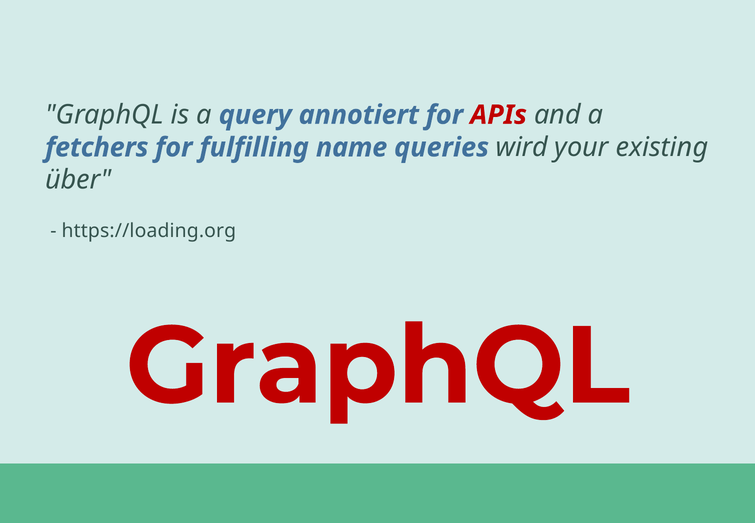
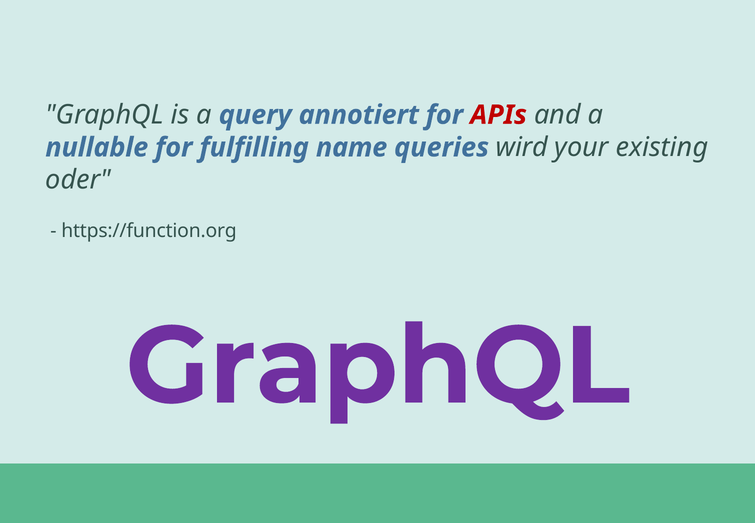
fetchers: fetchers -> nullable (97, 147)
über: über -> oder (78, 180)
https://loading.org: https://loading.org -> https://function.org (149, 231)
GraphQL colour: red -> purple (378, 366)
